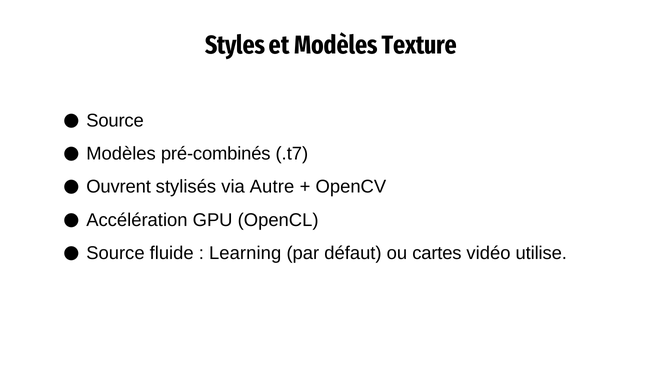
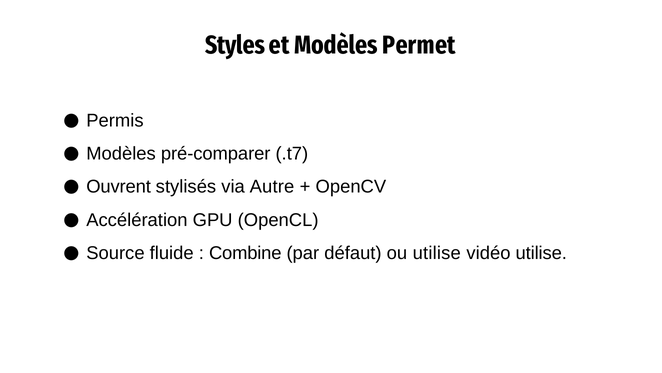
Texture: Texture -> Permet (419, 45)
Source: Source -> Permis (115, 120)
pré-combinés: pré-combinés -> pré-comparer (216, 153)
Learning: Learning -> Combine (245, 253)
ou cartes: cartes -> utilise (437, 253)
